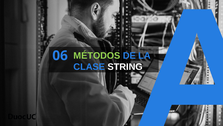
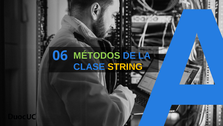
STRING colour: white -> yellow (125, 67)
